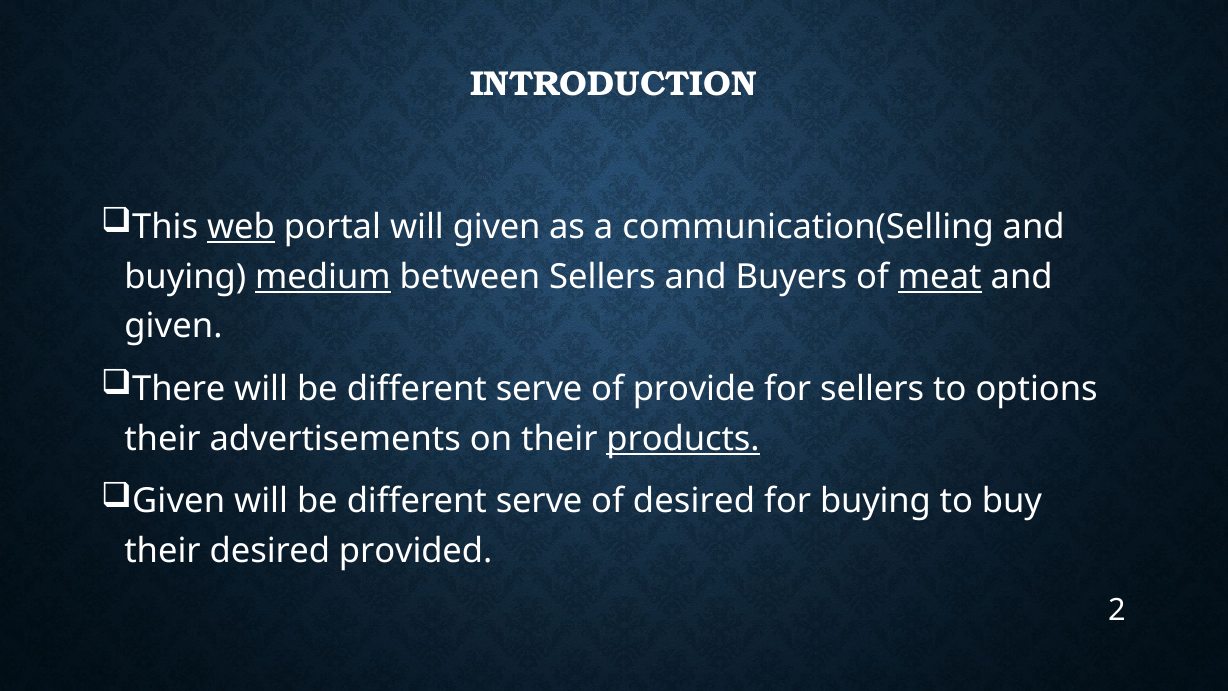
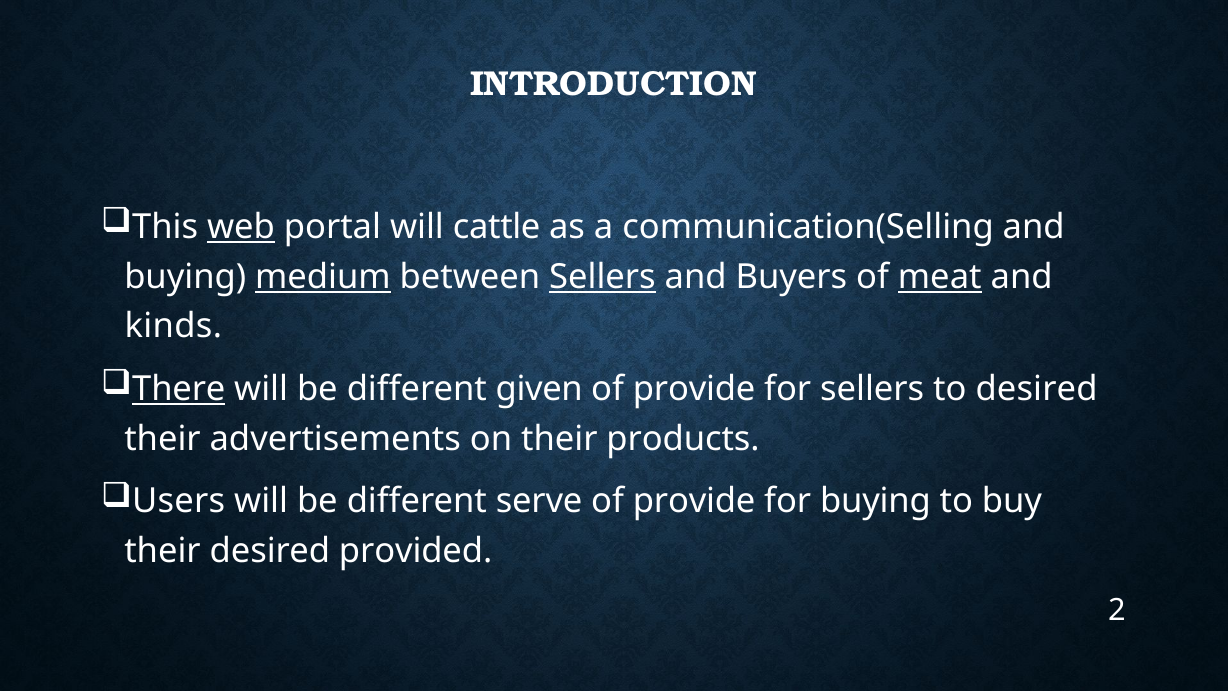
will given: given -> cattle (497, 227)
Sellers underline: none -> present (602, 277)
given: given -> kinds (173, 326)
There underline: none -> present (179, 389)
serve: serve -> given (539, 389)
to options: options -> desired (1037, 389)
products underline: present -> none (683, 439)
Given: Given -> Users (179, 501)
desired: desired -> provide (694, 501)
